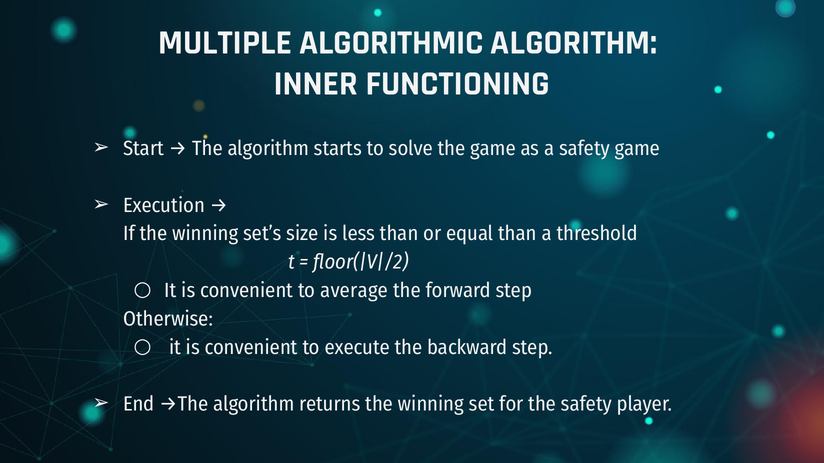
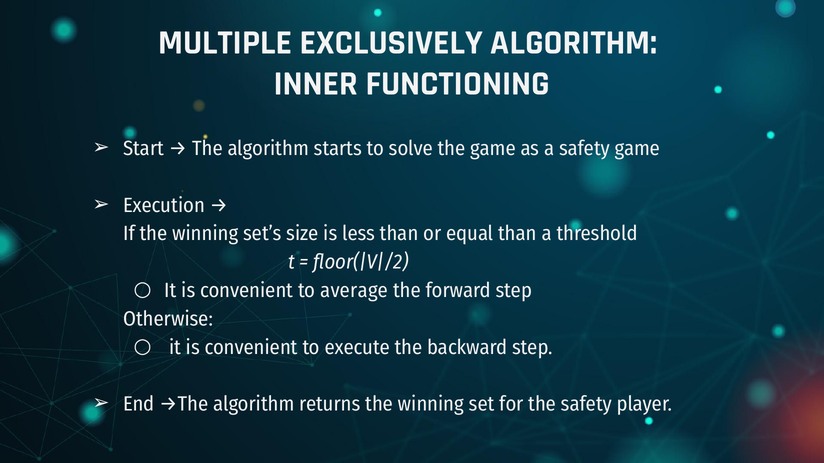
ALGORITHMIC: ALGORITHMIC -> EXCLUSIVELY (391, 42)
